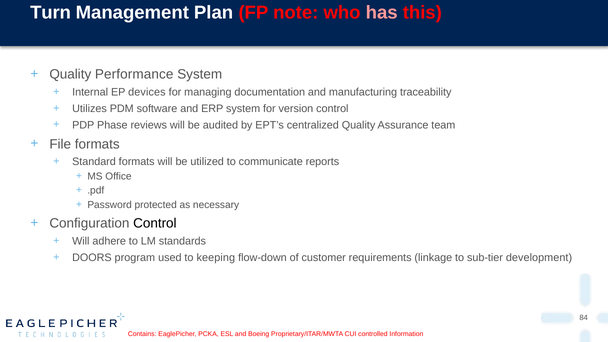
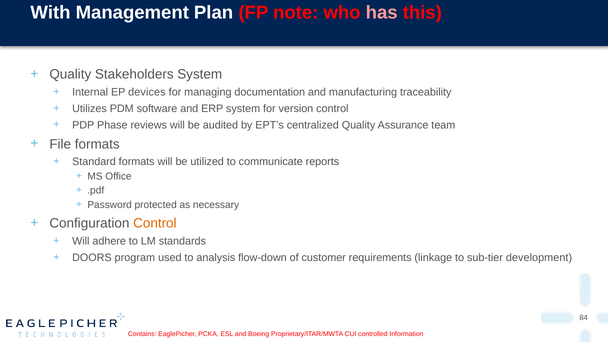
Turn: Turn -> With (50, 13)
Performance: Performance -> Stakeholders (134, 74)
Control colour: black -> orange (155, 224)
keeping: keeping -> analysis (216, 258)
